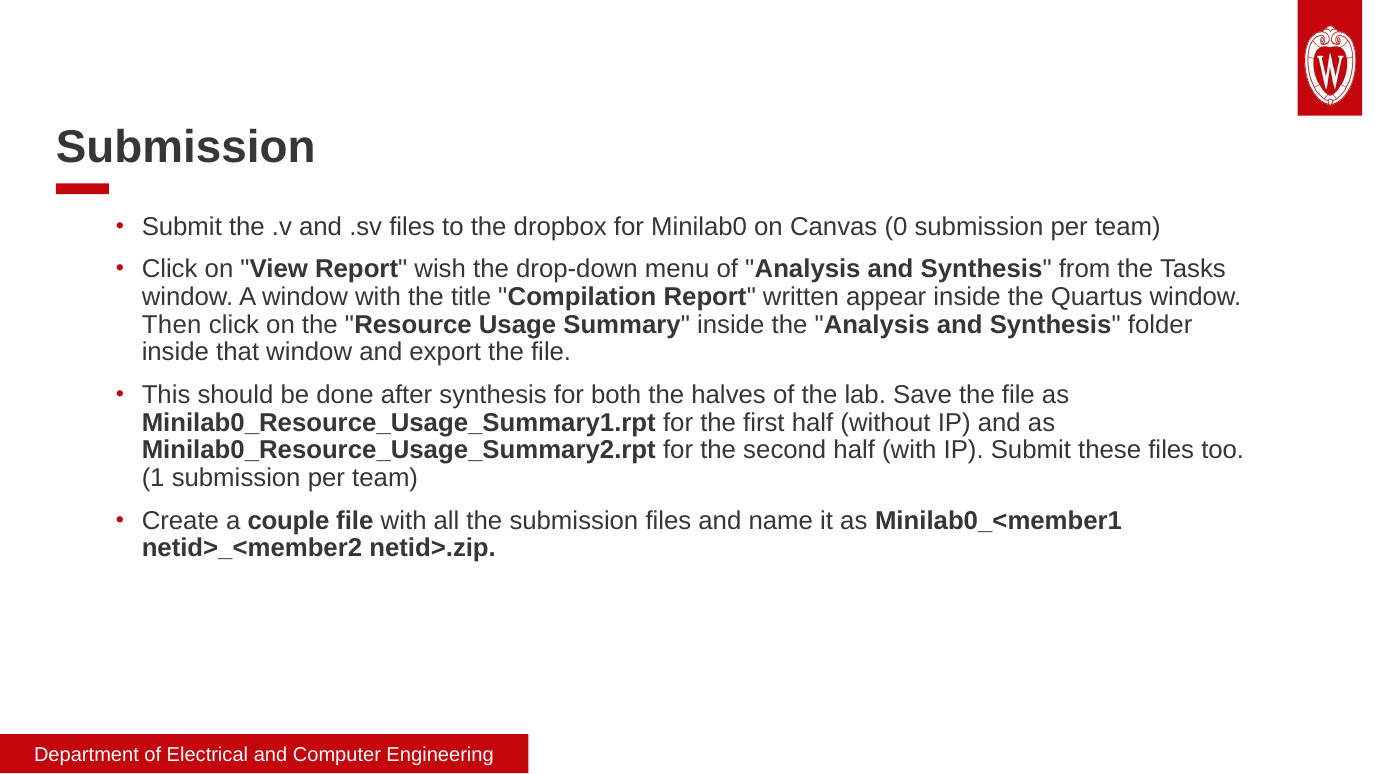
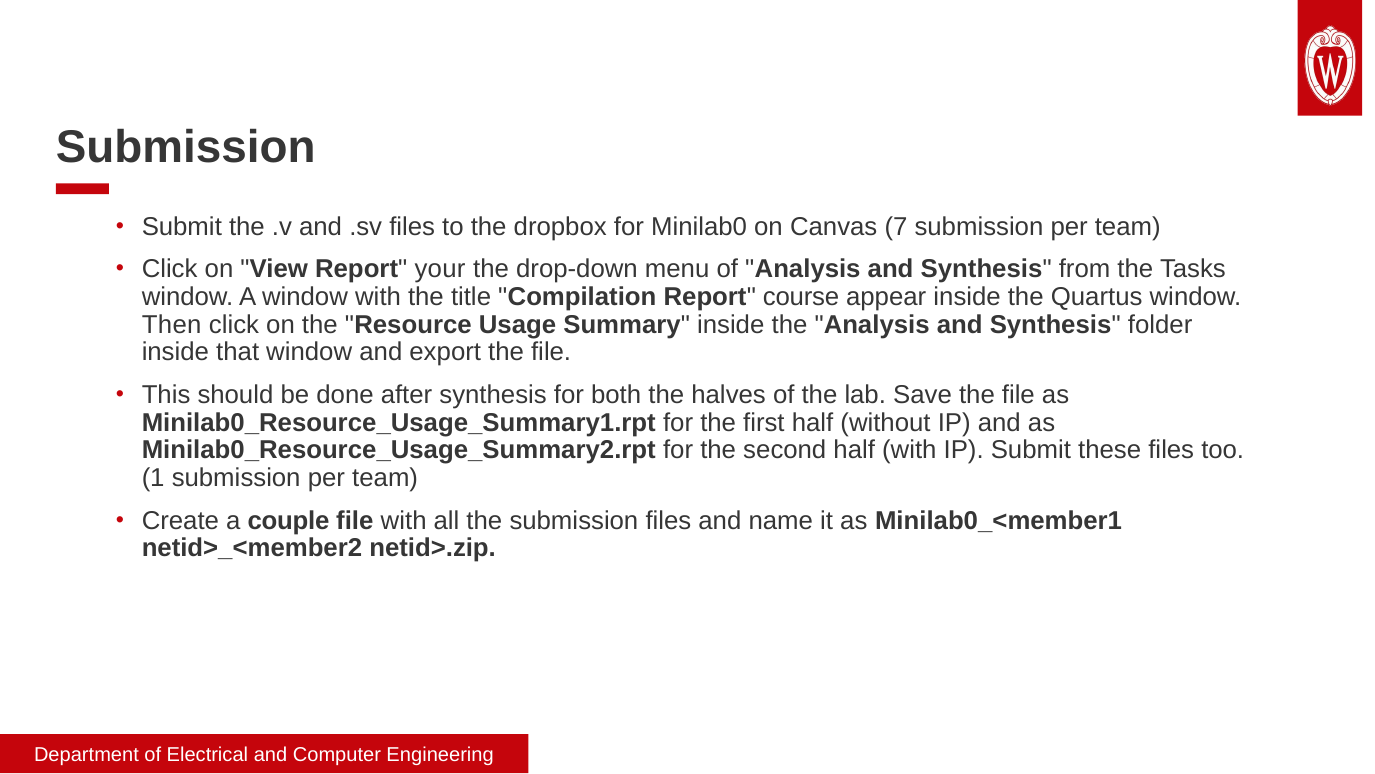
0: 0 -> 7 (896, 226)
wish: wish -> your (440, 269)
written: written -> course (801, 297)
